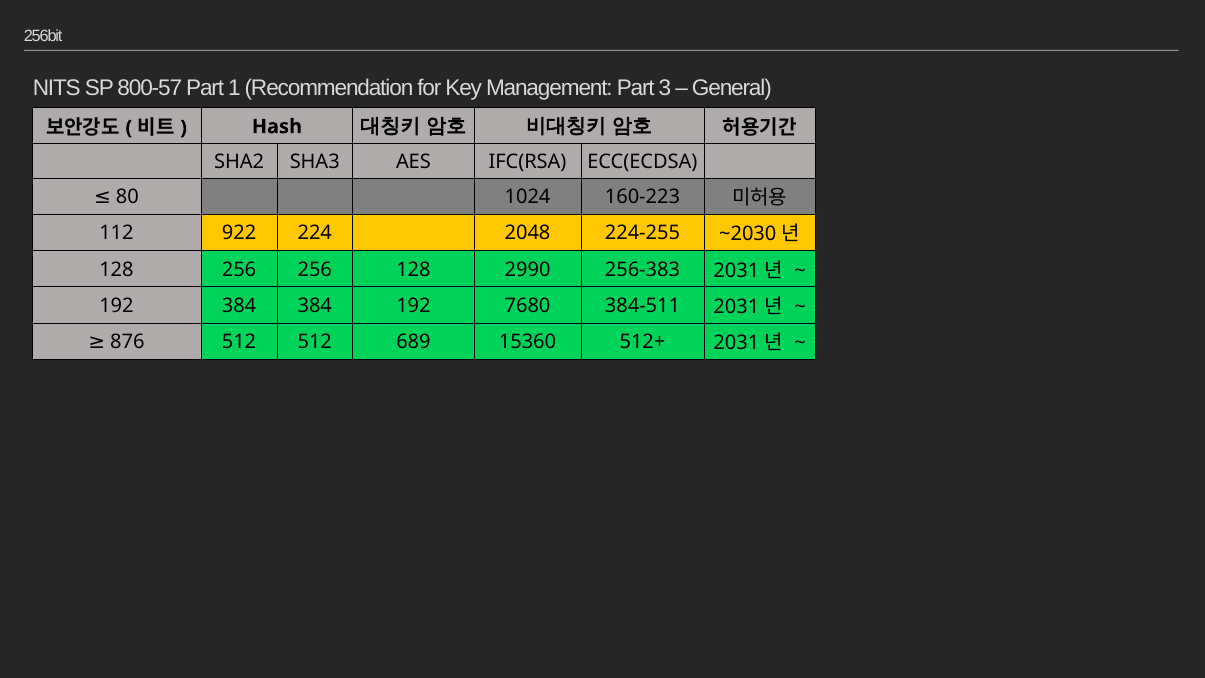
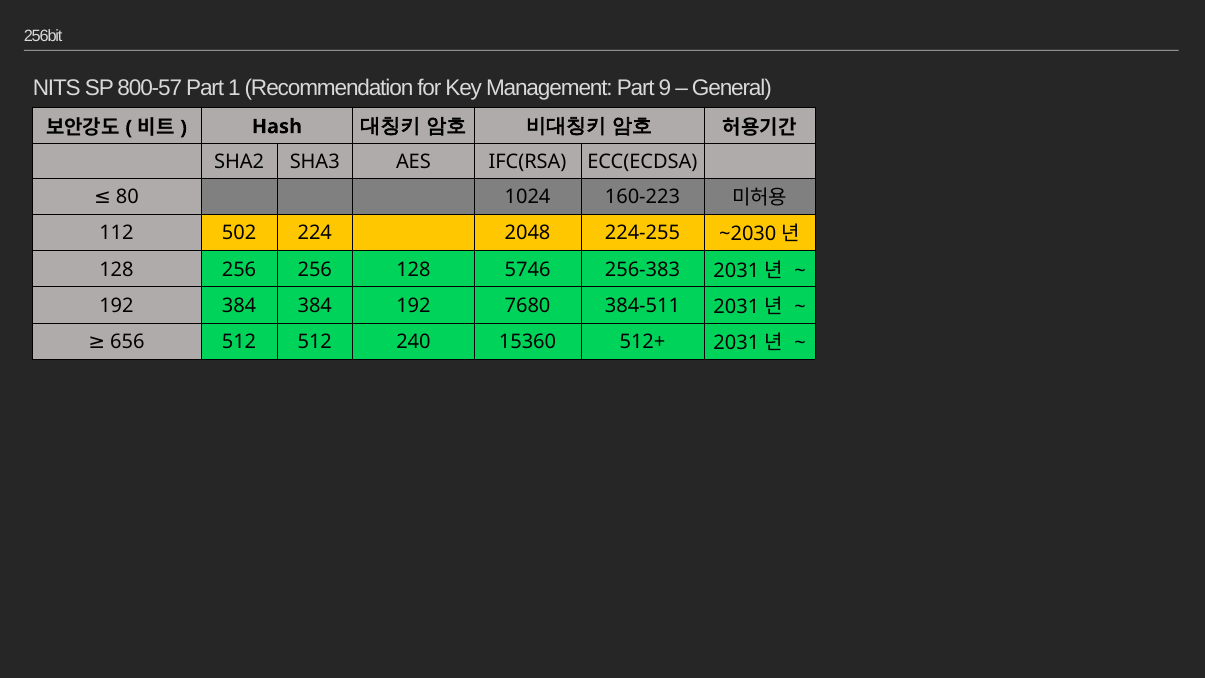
3: 3 -> 9 (665, 88)
922: 922 -> 502 (239, 233)
2990: 2990 -> 5746 (528, 269)
876: 876 -> 656 (127, 342)
689: 689 -> 240 (413, 342)
